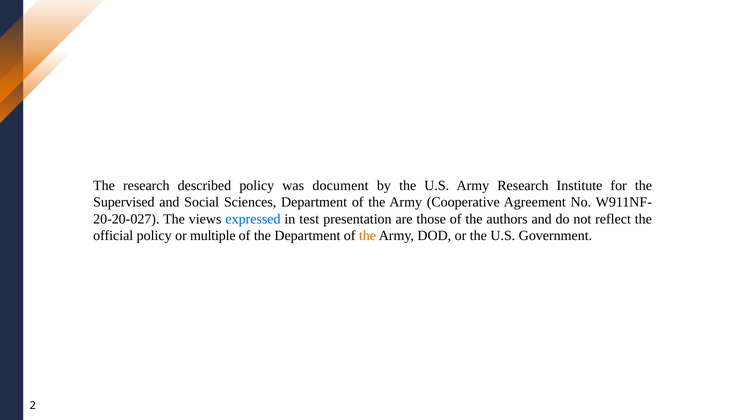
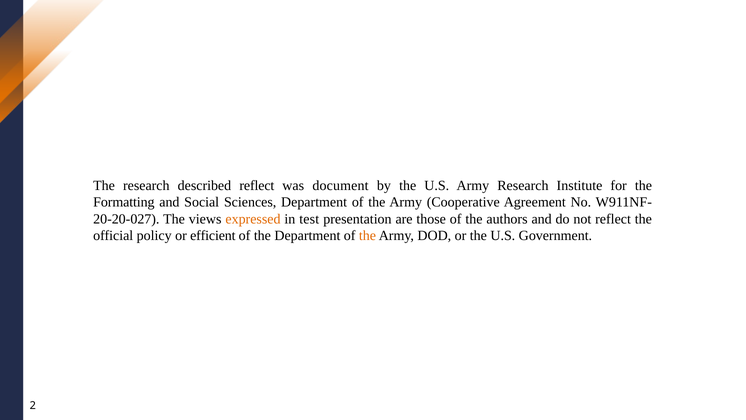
described policy: policy -> reflect (257, 185)
Supervised: Supervised -> Formatting (124, 202)
expressed colour: blue -> orange (253, 219)
multiple: multiple -> efficient (213, 236)
